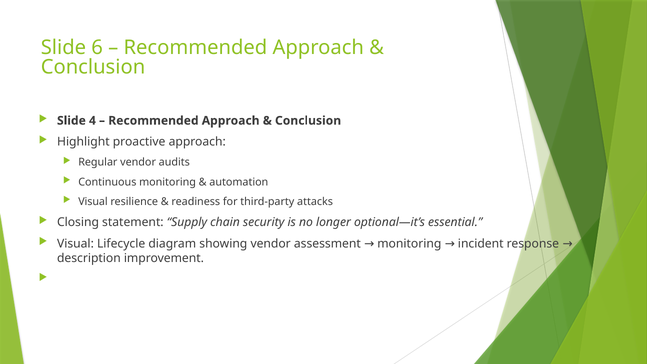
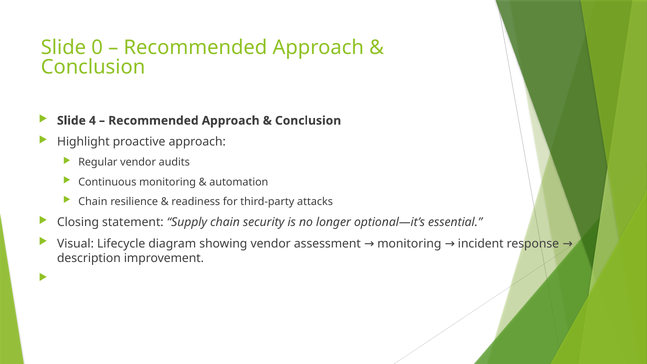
6: 6 -> 0 (97, 48)
Visual: Visual -> Chain (93, 202)
